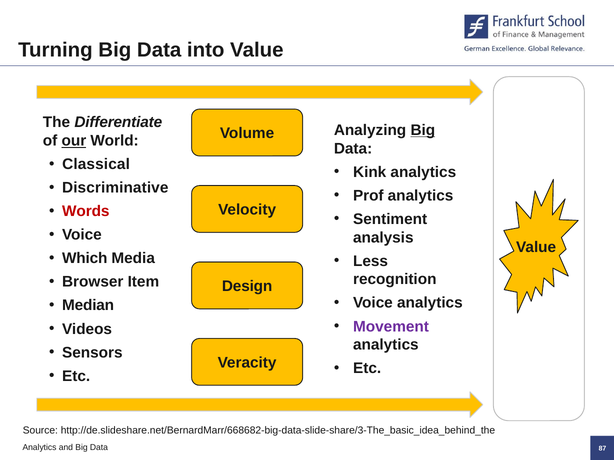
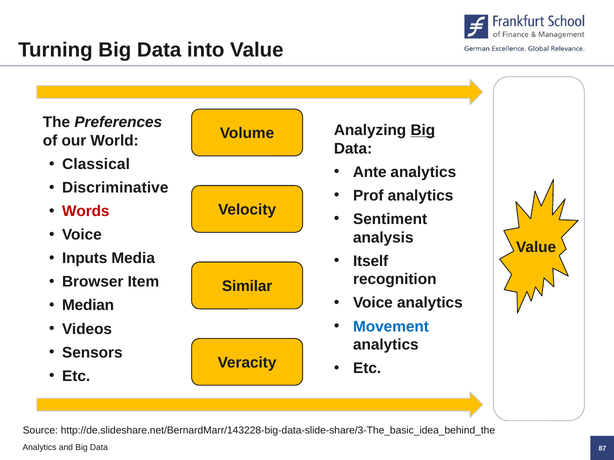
Differentiate: Differentiate -> Preferences (118, 123)
our underline: present -> none (74, 141)
Kink: Kink -> Ante (370, 172)
Which: Which -> Inputs (85, 259)
Less: Less -> Itself (371, 261)
Design: Design -> Similar (247, 287)
Movement colour: purple -> blue (391, 327)
http://de.slideshare.net/BernardMarr/668682-big-data-slide-share/3-The_basic_idea_behind_the: http://de.slideshare.net/BernardMarr/668682-big-data-slide-share/3-The_basic_idea_behind_the -> http://de.slideshare.net/BernardMarr/143228-big-data-slide-share/3-The_basic_idea_behind_the (278, 431)
